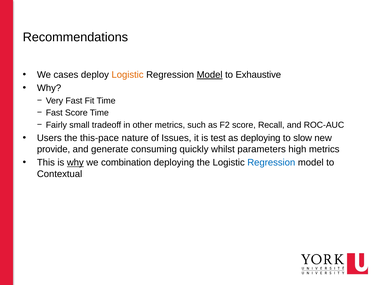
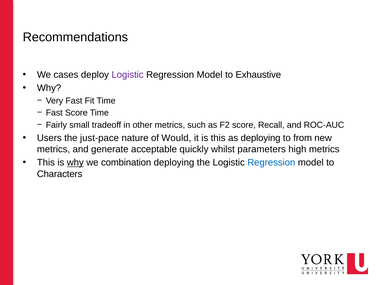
Logistic colour: orange -> purple (128, 75)
Model underline: present -> none (210, 75)
this-pace: this-pace -> just-pace (99, 138)
Issues: Issues -> Would (176, 138)
is test: test -> this (218, 138)
slow: slow -> from (303, 138)
provide: provide -> metrics (54, 149)
consuming: consuming -> acceptable (154, 149)
Contextual: Contextual -> Characters (60, 174)
